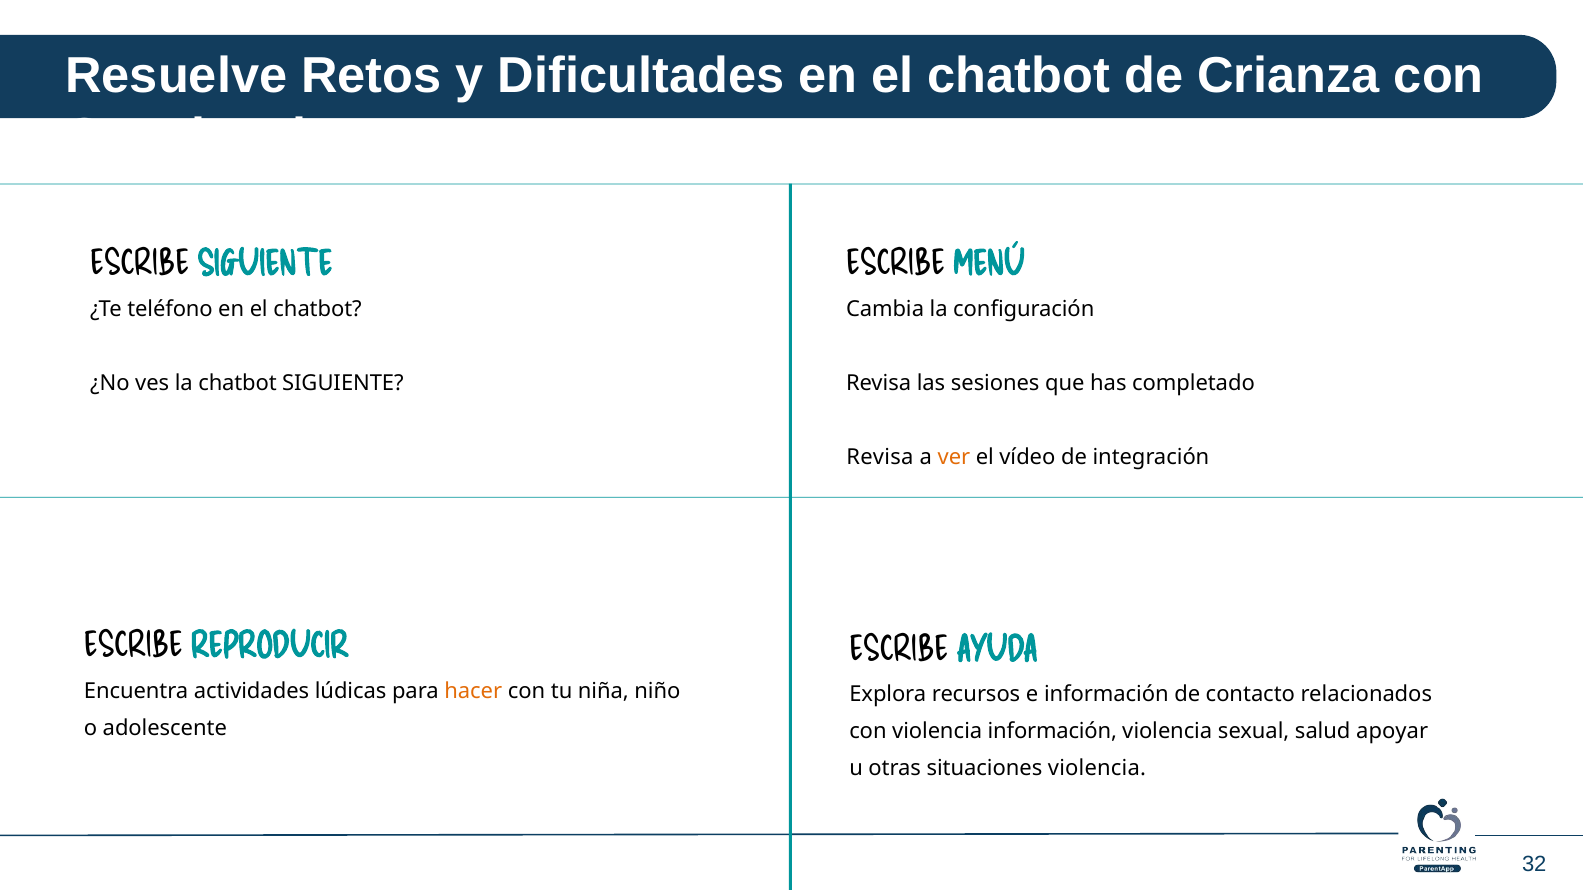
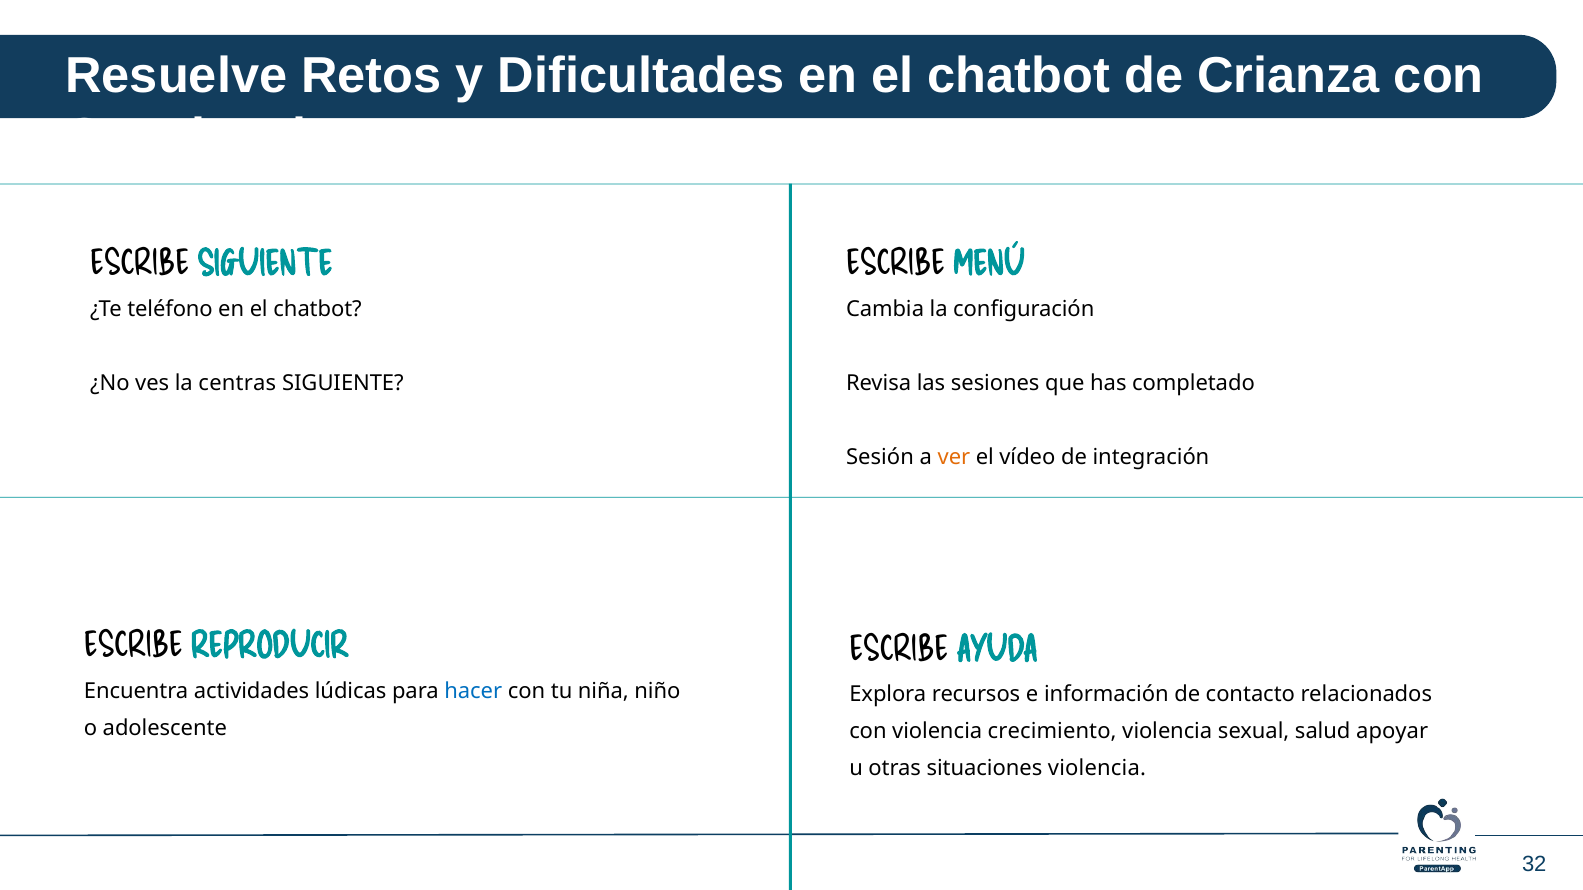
la chatbot: chatbot -> centras (237, 383)
Revisa: Revisa -> Sesión (880, 457)
hacer colour: orange -> blue (473, 691)
violencia información: información -> crecimiento (1052, 732)
